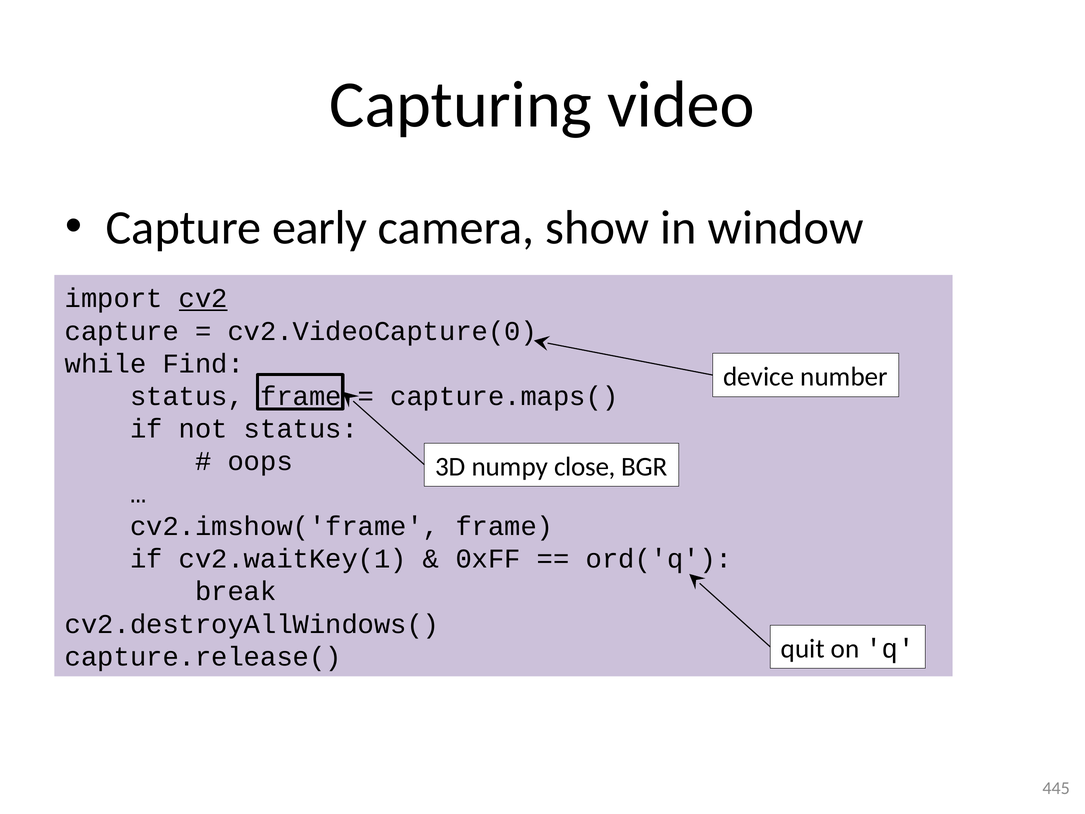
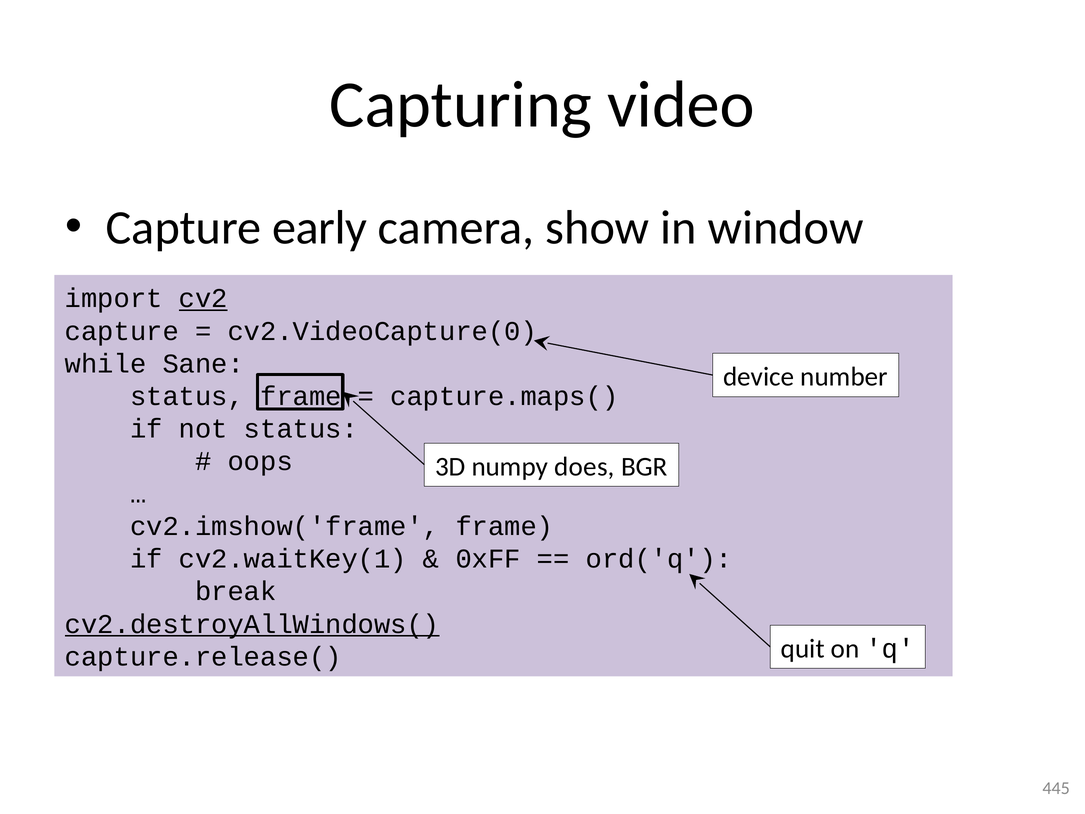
Find: Find -> Sane (203, 363)
close: close -> does (584, 466)
cv2.destroyAllWindows( underline: none -> present (252, 624)
